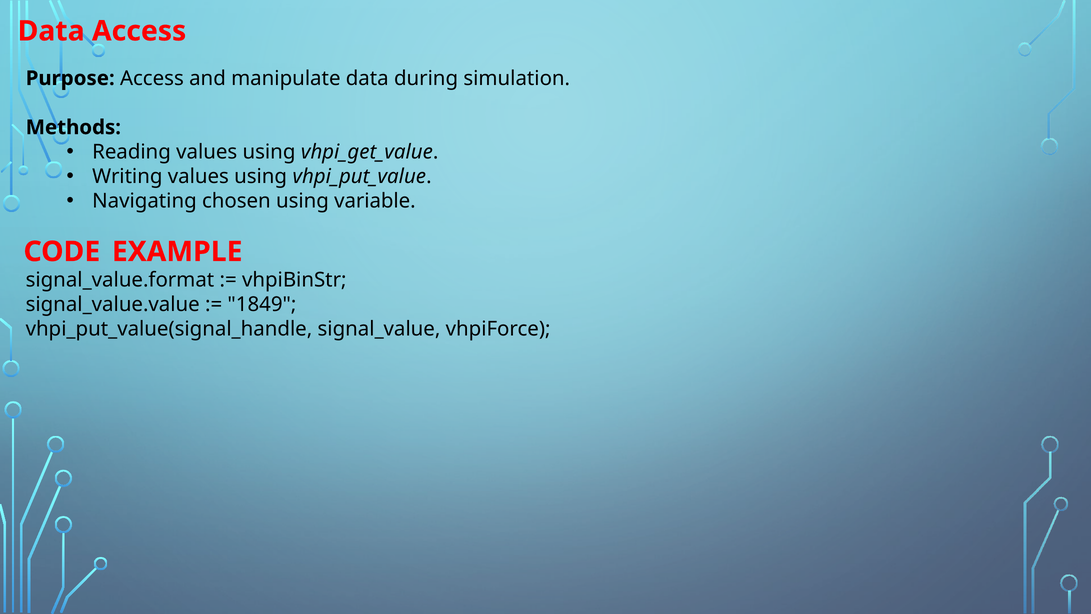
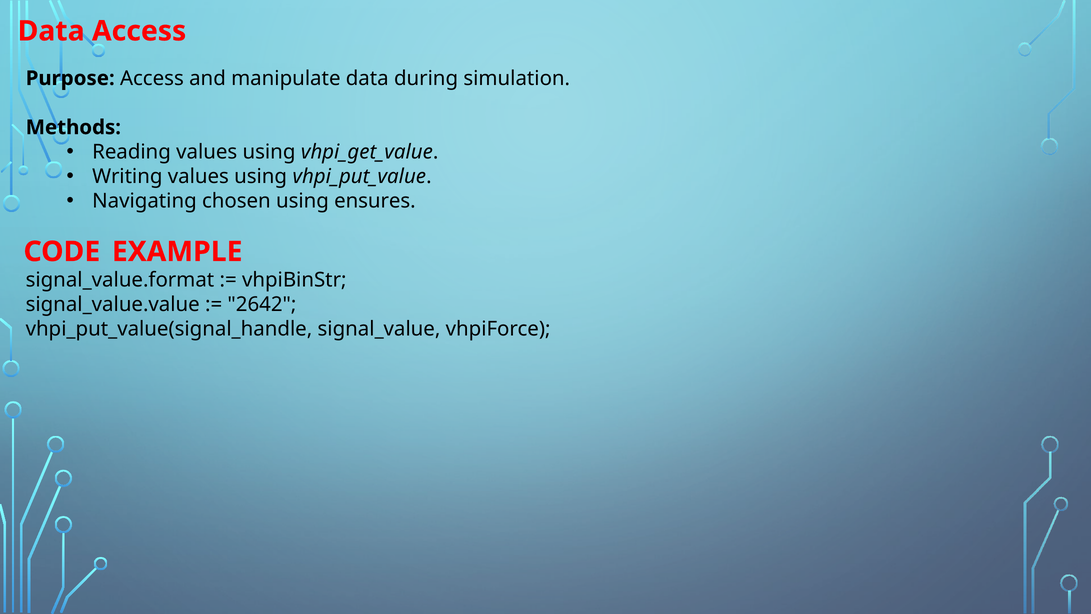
variable: variable -> ensures (375, 201)
1849: 1849 -> 2642 (262, 304)
